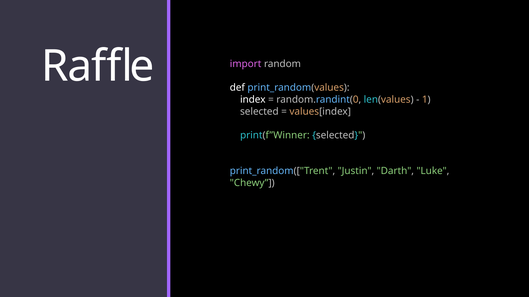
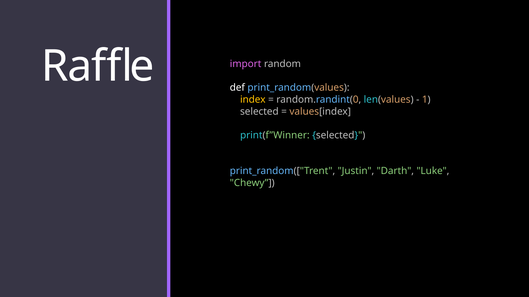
index colour: white -> yellow (253, 100)
